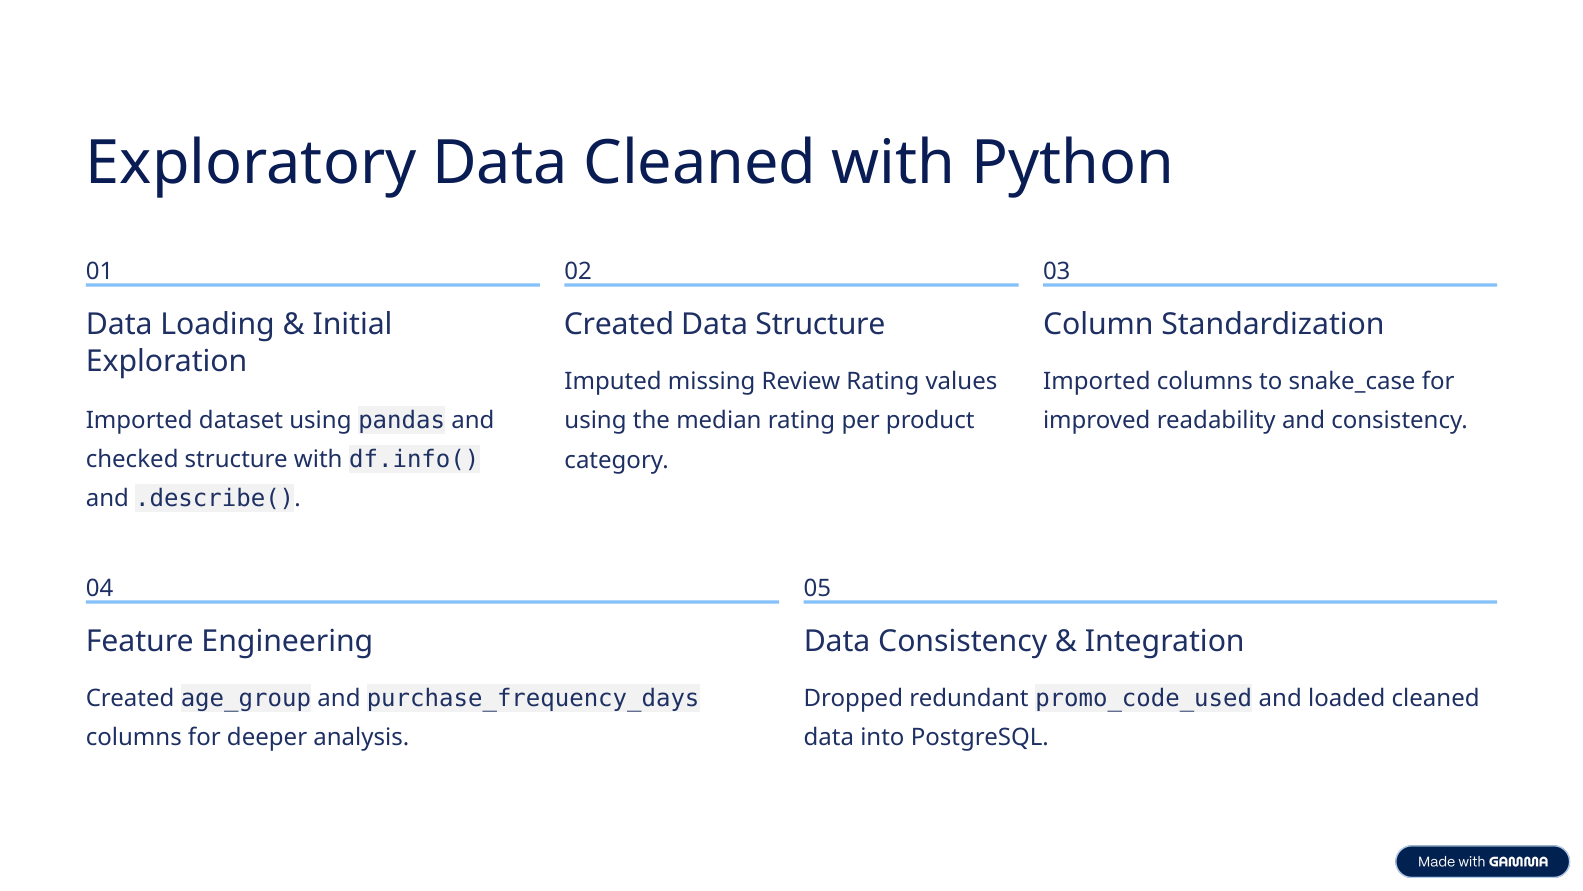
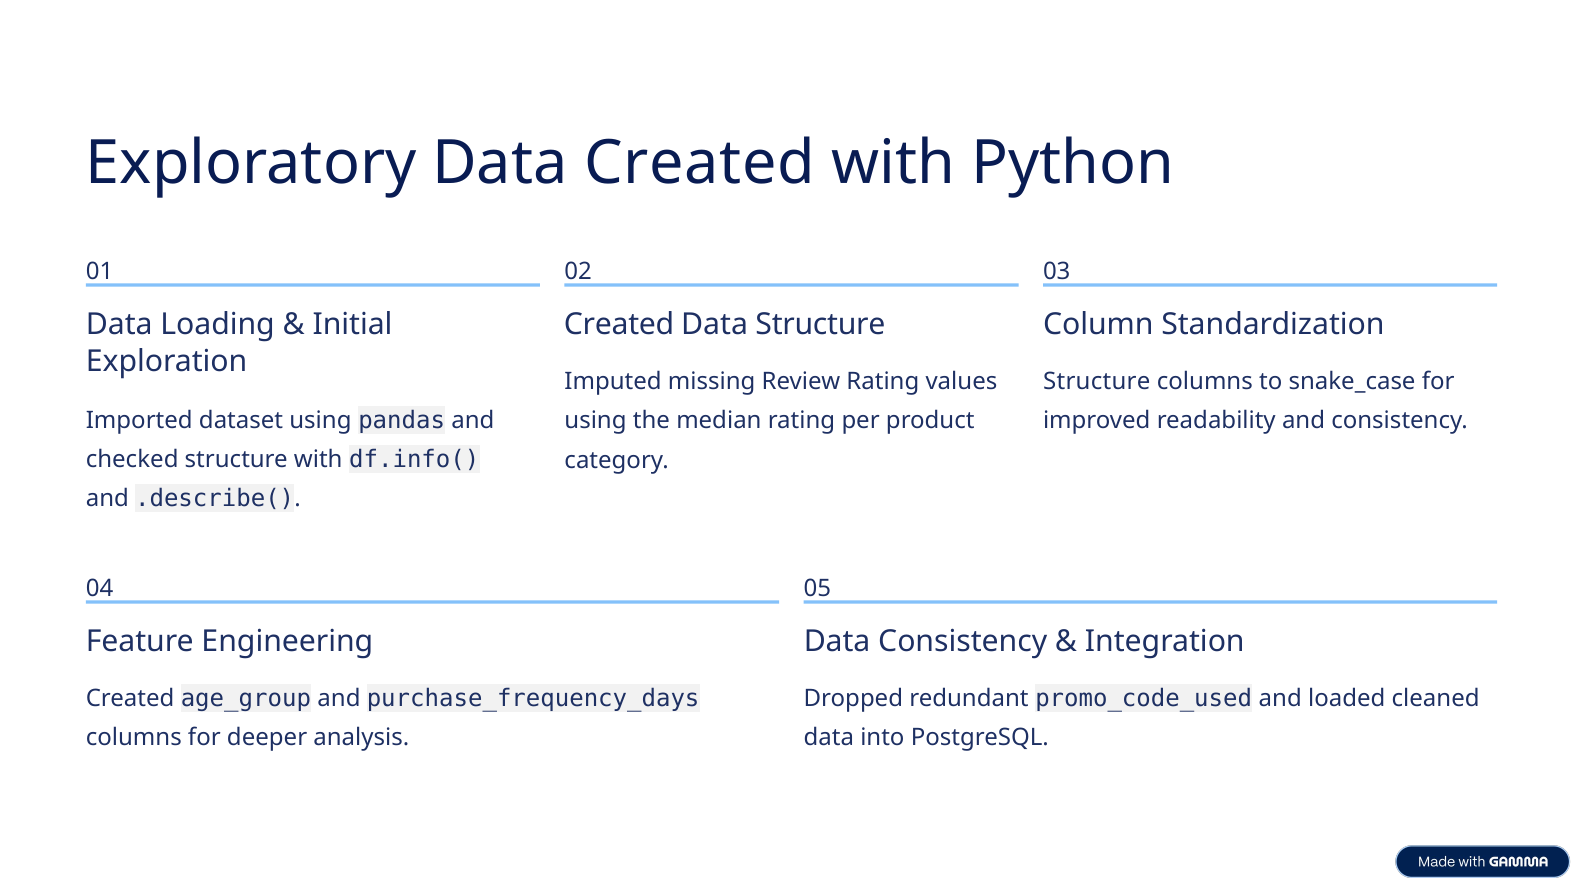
Data Cleaned: Cleaned -> Created (699, 163)
Imported: Imported -> Structure (1097, 382)
